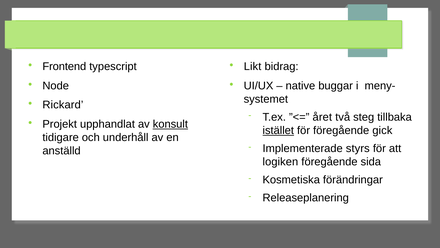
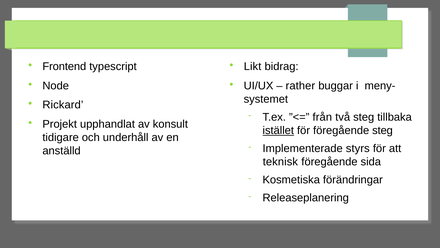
native: native -> rather (300, 86)
året: året -> från (322, 117)
konsult underline: present -> none (170, 124)
föregående gick: gick -> steg (383, 130)
logiken: logiken -> teknisk (280, 162)
